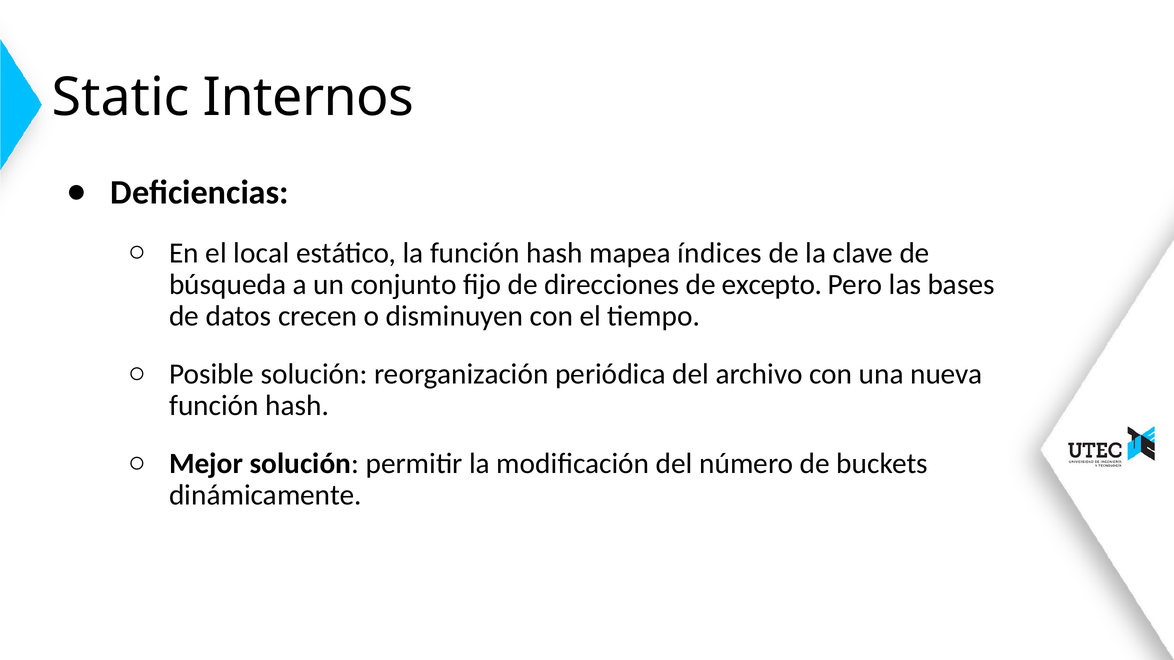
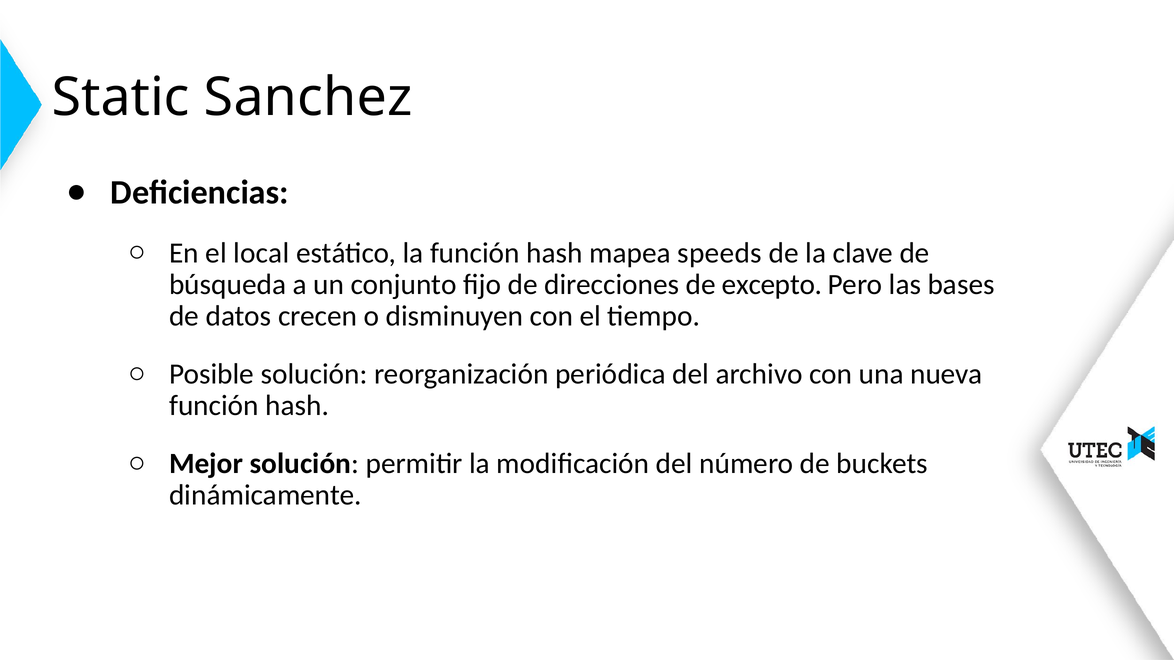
Internos: Internos -> Sanchez (308, 98)
índices: índices -> speeds (720, 253)
